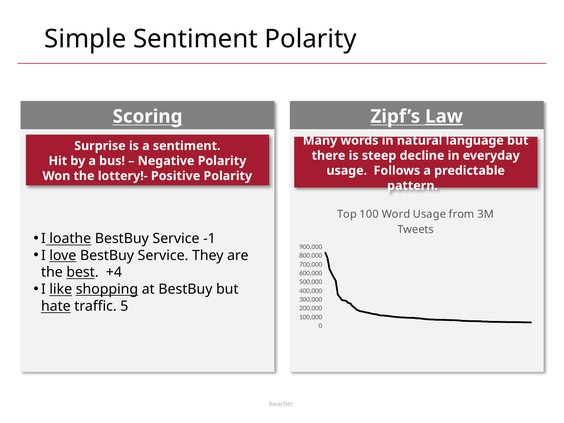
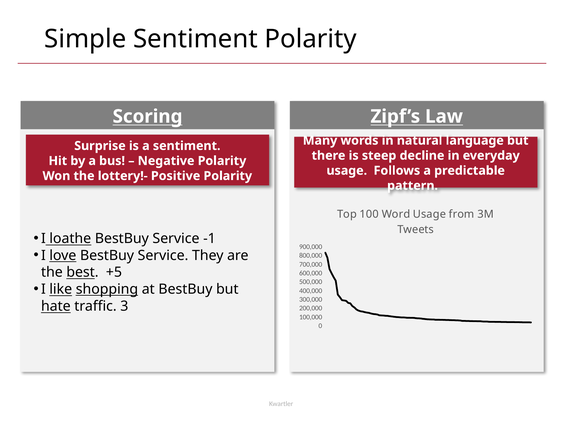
Law underline: present -> none (444, 116)
+4: +4 -> +5 (114, 272)
5: 5 -> 3 (124, 306)
